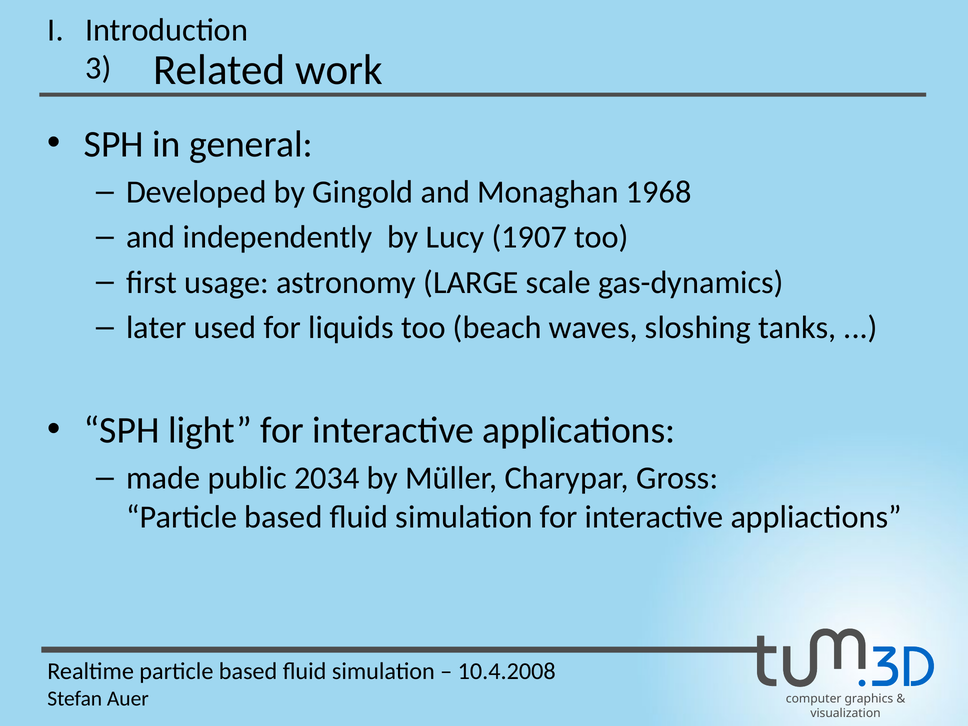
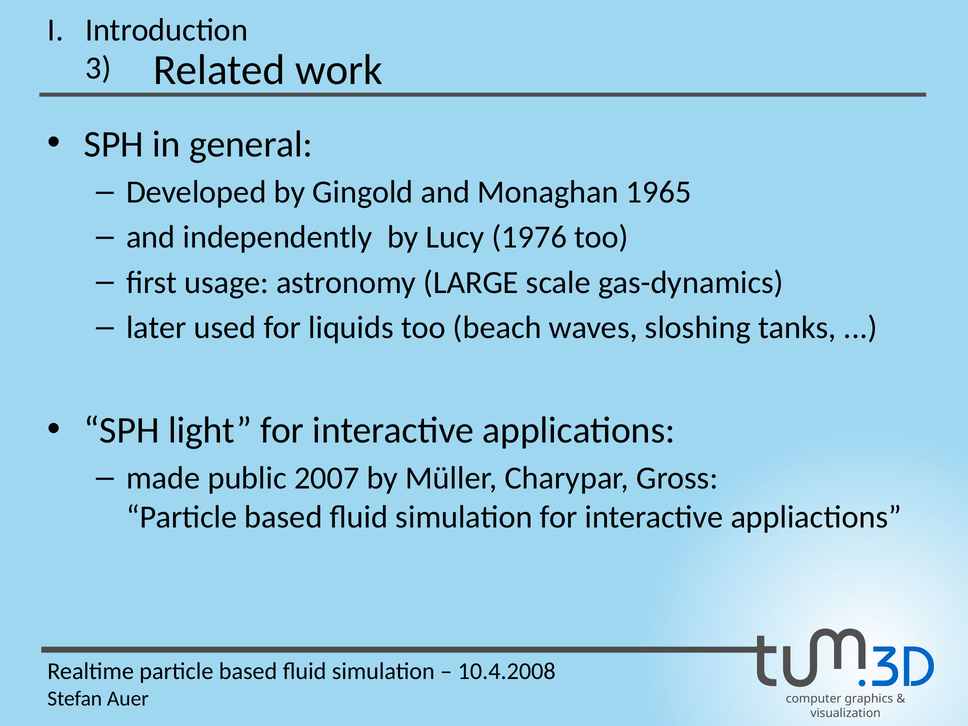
1968: 1968 -> 1965 (659, 192)
1907: 1907 -> 1976 (529, 237)
2034: 2034 -> 2007 (327, 478)
